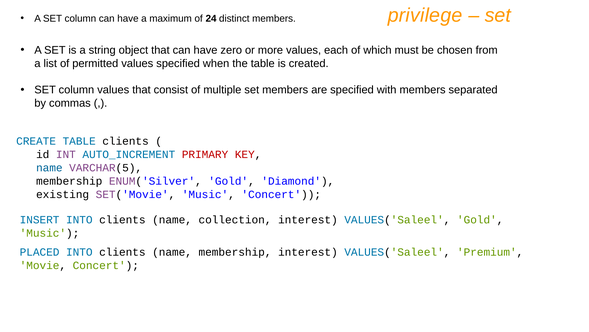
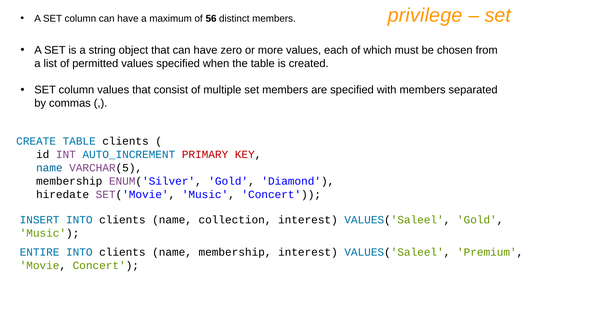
24: 24 -> 56 (211, 19)
existing: existing -> hiredate (63, 194)
PLACED: PLACED -> ENTIRE (40, 252)
